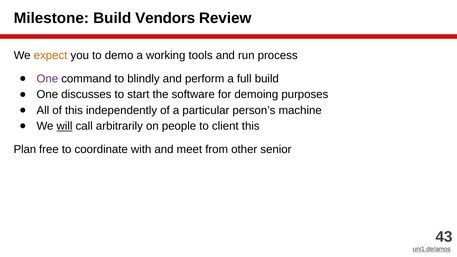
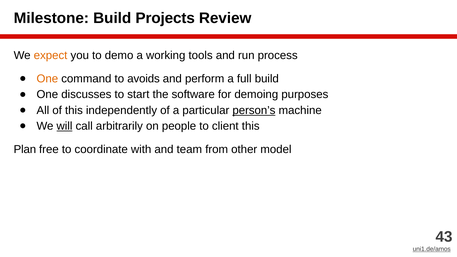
Vendors: Vendors -> Projects (165, 18)
One colour: purple -> orange (47, 79)
blindly: blindly -> avoids (144, 79)
person’s underline: none -> present (254, 110)
meet: meet -> team (189, 149)
senior: senior -> model (276, 149)
